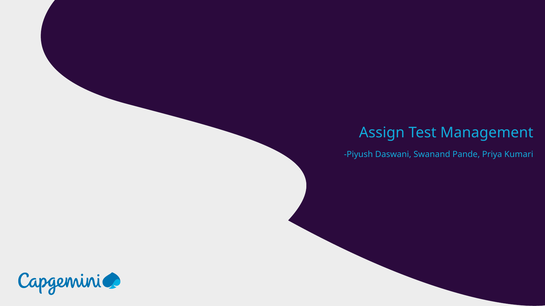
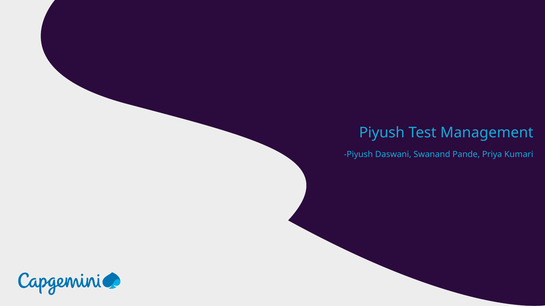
Assign: Assign -> Piyush (382, 133)
